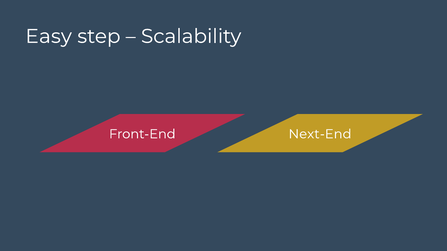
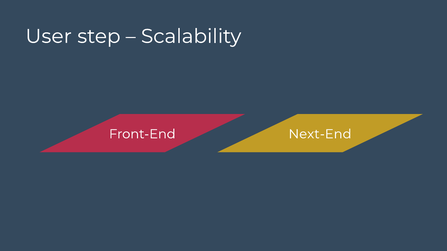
Easy: Easy -> User (49, 36)
